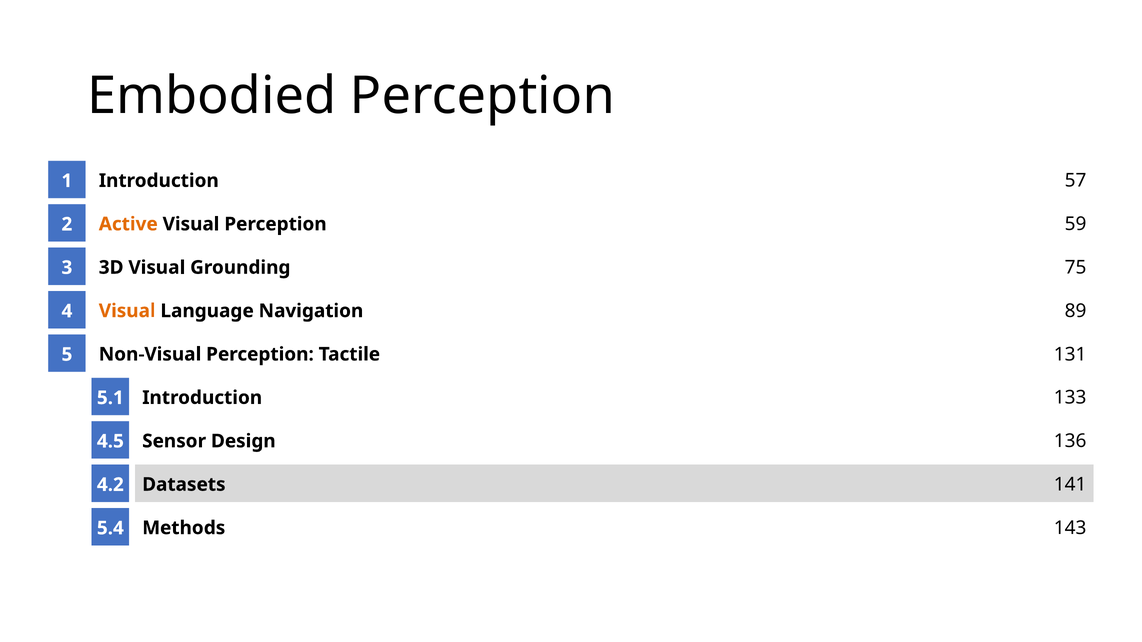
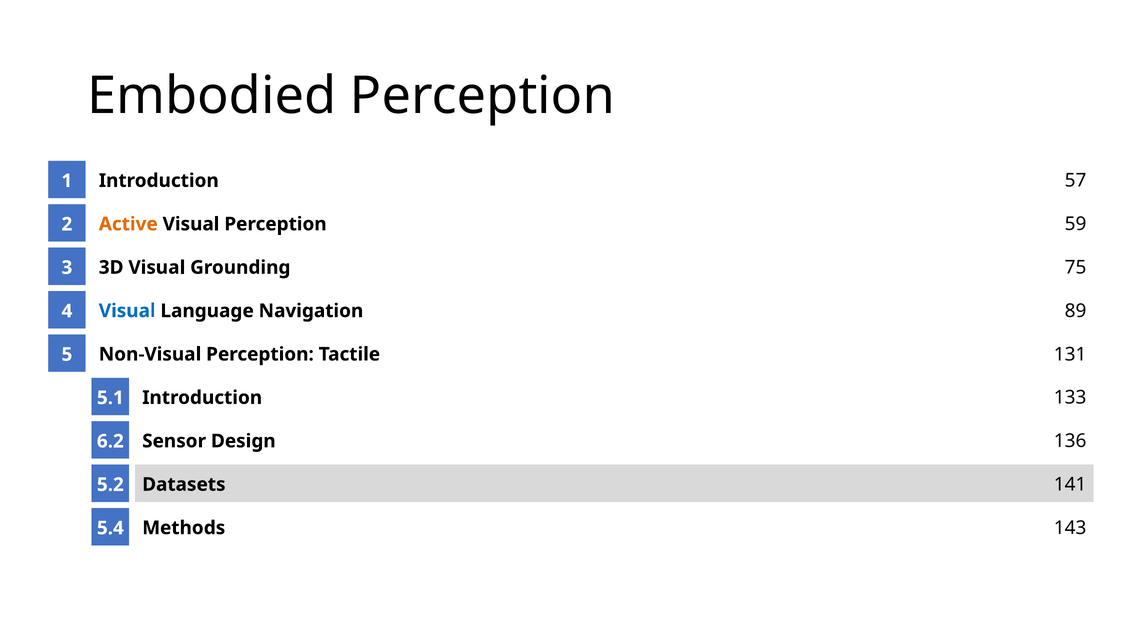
Visual colour: orange -> blue (127, 311)
4.5: 4.5 -> 6.2 (110, 441)
4.2: 4.2 -> 5.2 (110, 485)
